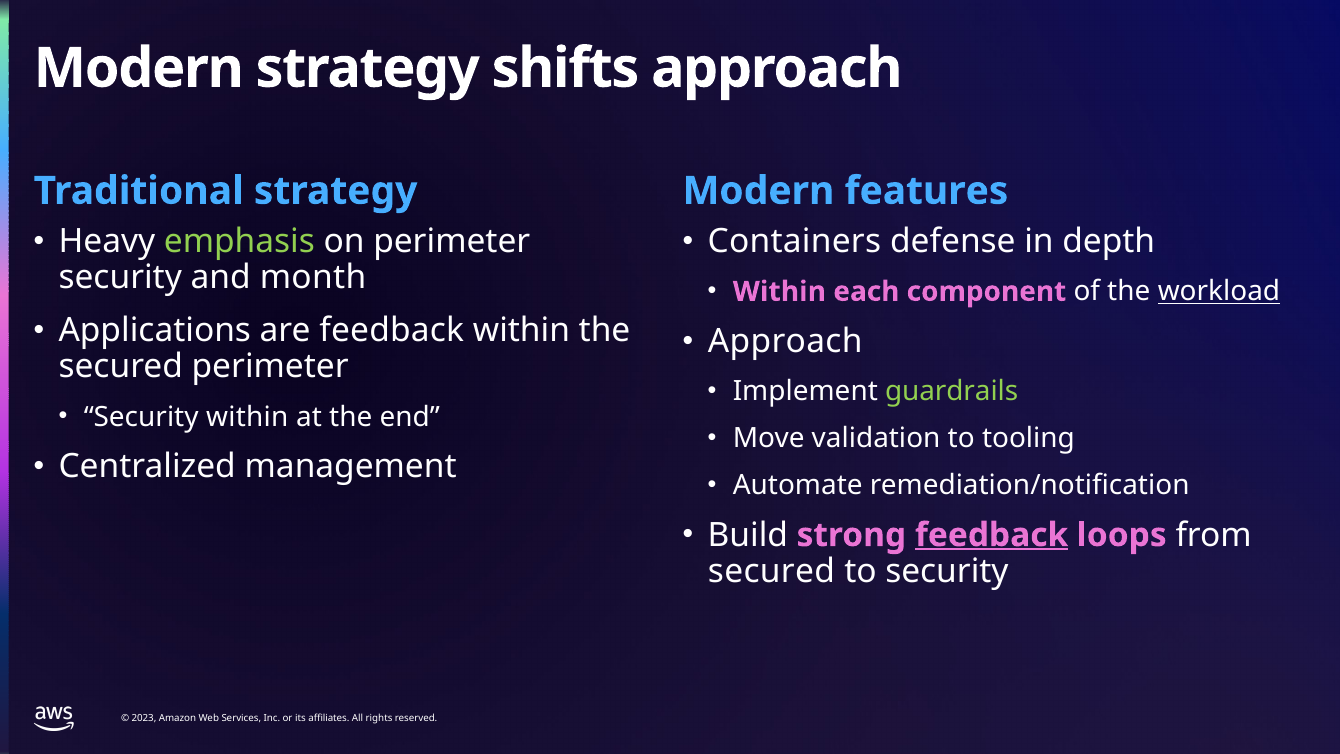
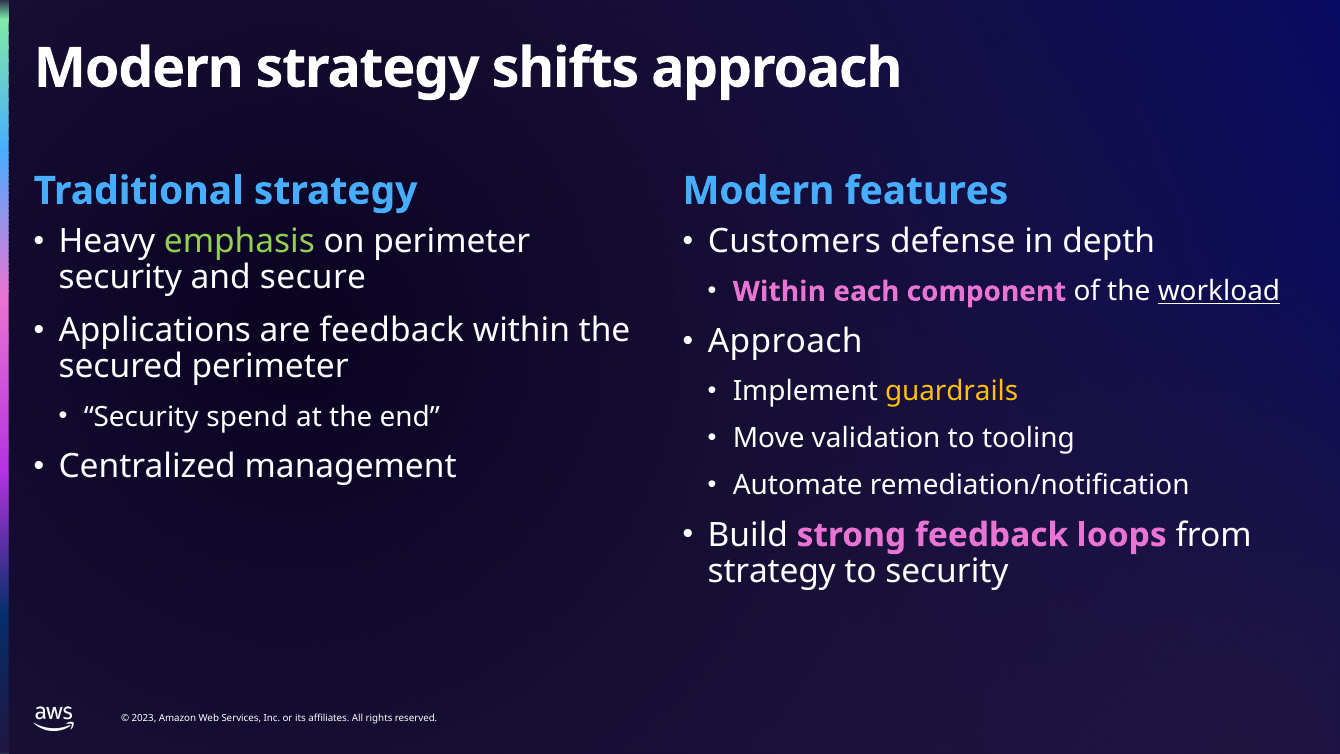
Containers: Containers -> Customers (794, 242)
month: month -> secure (313, 278)
guardrails colour: light green -> yellow (952, 391)
Security within: within -> spend (247, 417)
feedback underline: present -> none (992, 535)
secured: secured -> strategy (772, 571)
